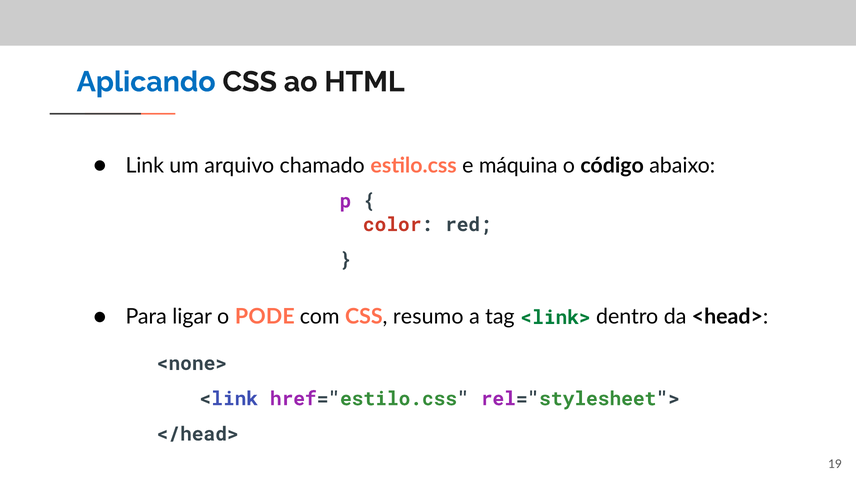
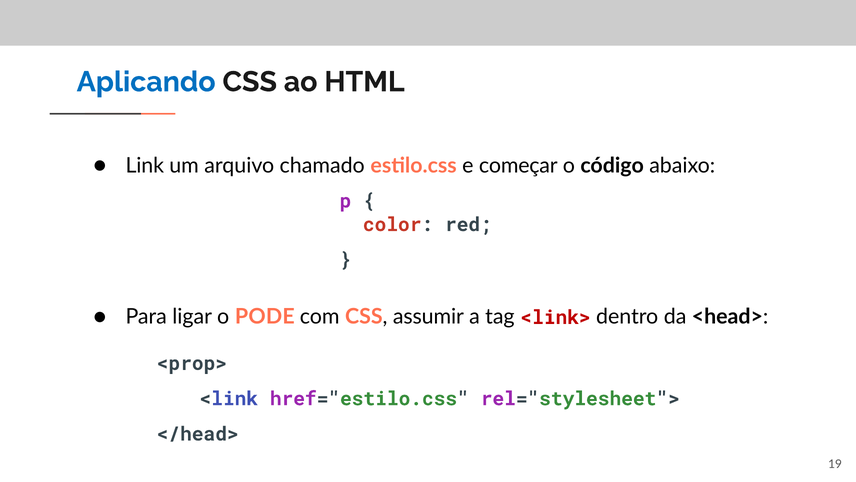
máquina: máquina -> começar (518, 165)
resumo: resumo -> assumir (428, 317)
<link> colour: green -> red (555, 317)
<none>: <none> -> <prop> (192, 363)
